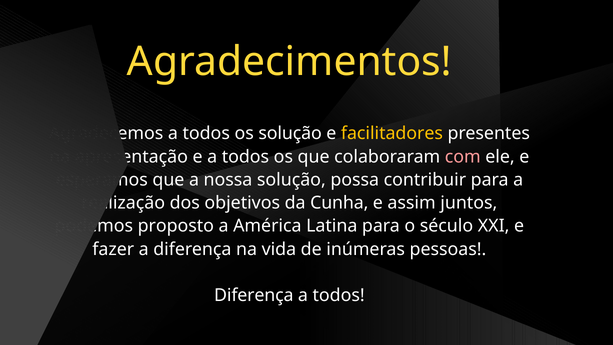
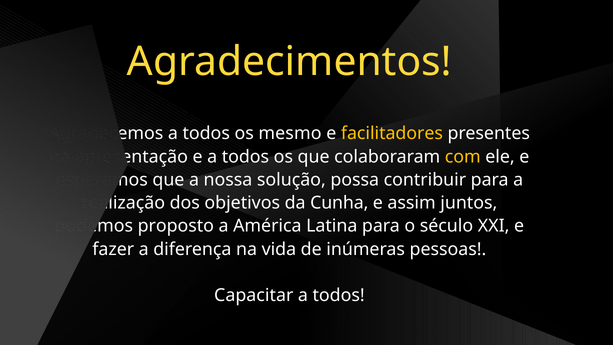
os solução: solução -> mesmo (290, 134)
com colour: pink -> yellow (463, 157)
Diferença: Diferença -> Capacitar (254, 295)
